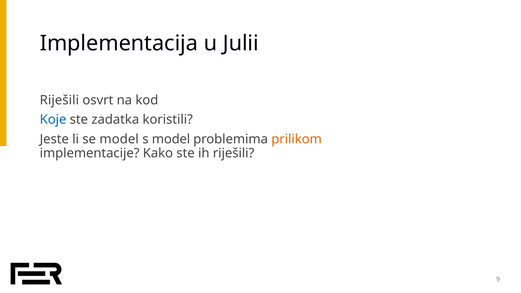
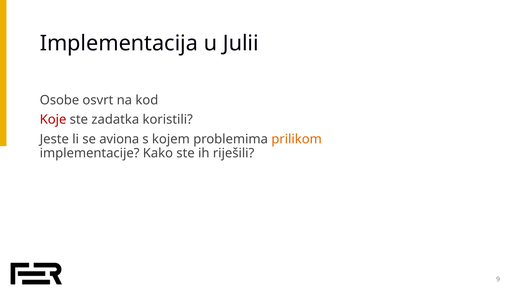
Riješili: Riješili -> Osobe (59, 100)
Koje colour: blue -> red (53, 120)
se model: model -> aviona (119, 139)
s model: model -> kojem (171, 139)
